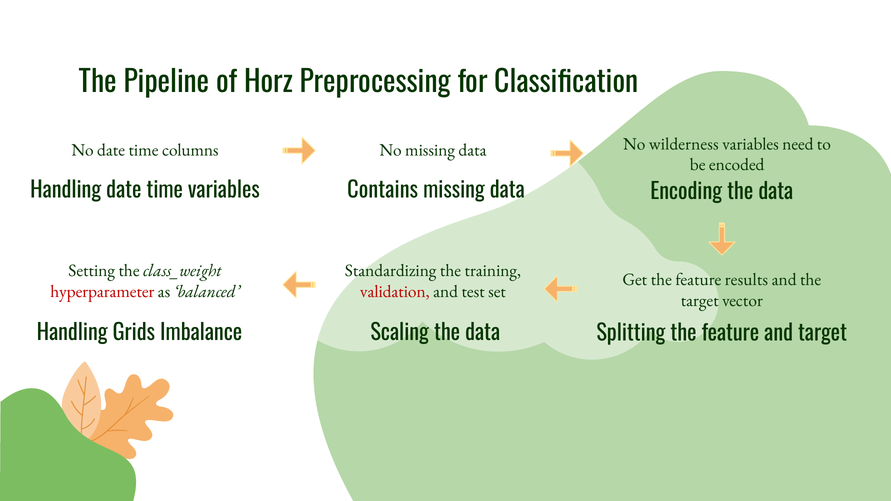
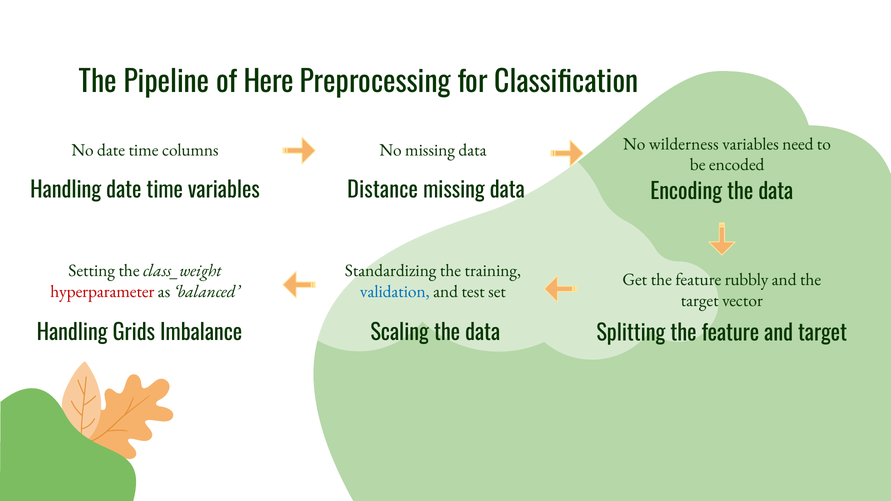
Horz: Horz -> Here (269, 83)
Contains: Contains -> Distance (383, 190)
results: results -> rubbly (747, 280)
validation colour: red -> blue (395, 292)
